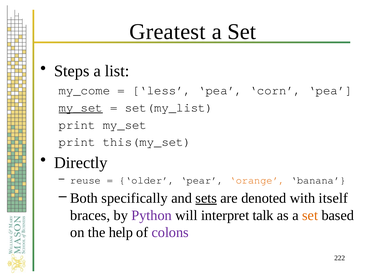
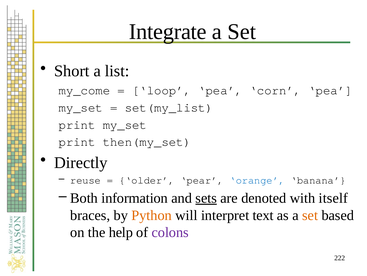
Greatest: Greatest -> Integrate (168, 32)
Steps: Steps -> Short (72, 71)
less: less -> loop (162, 90)
my_set underline: present -> none (81, 107)
this(my_set: this(my_set -> then(my_set (147, 142)
orange colour: orange -> blue (257, 180)
specifically: specifically -> information (135, 198)
Python colour: purple -> orange (152, 215)
talk: talk -> text (263, 215)
